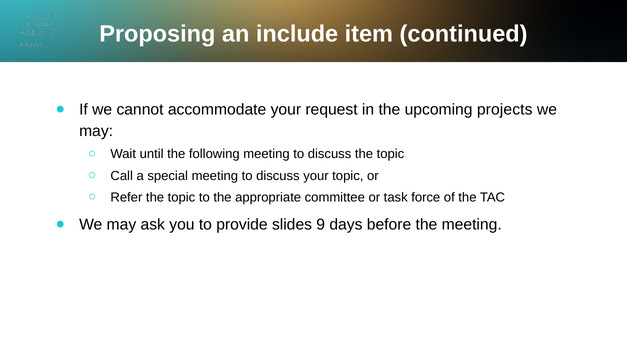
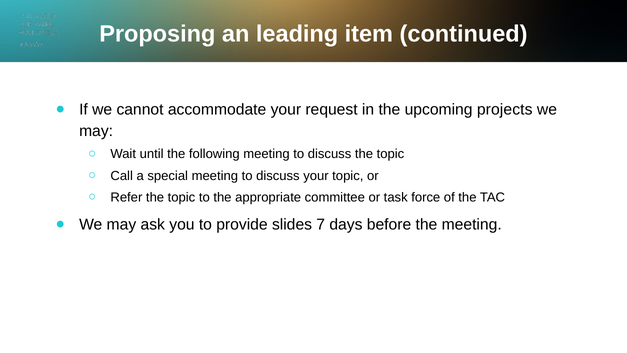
include: include -> leading (297, 34)
9: 9 -> 7 (321, 224)
